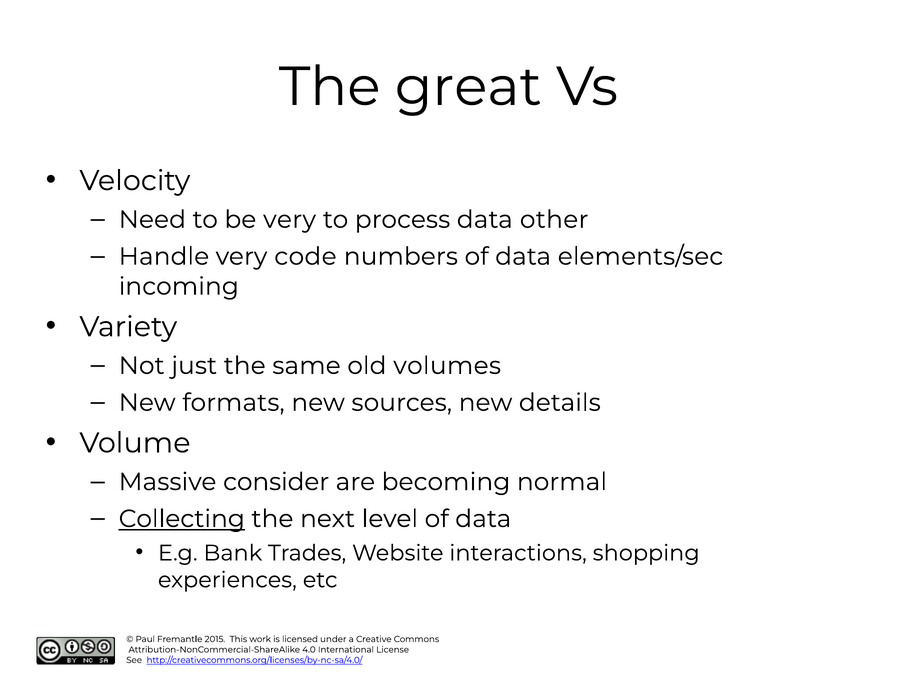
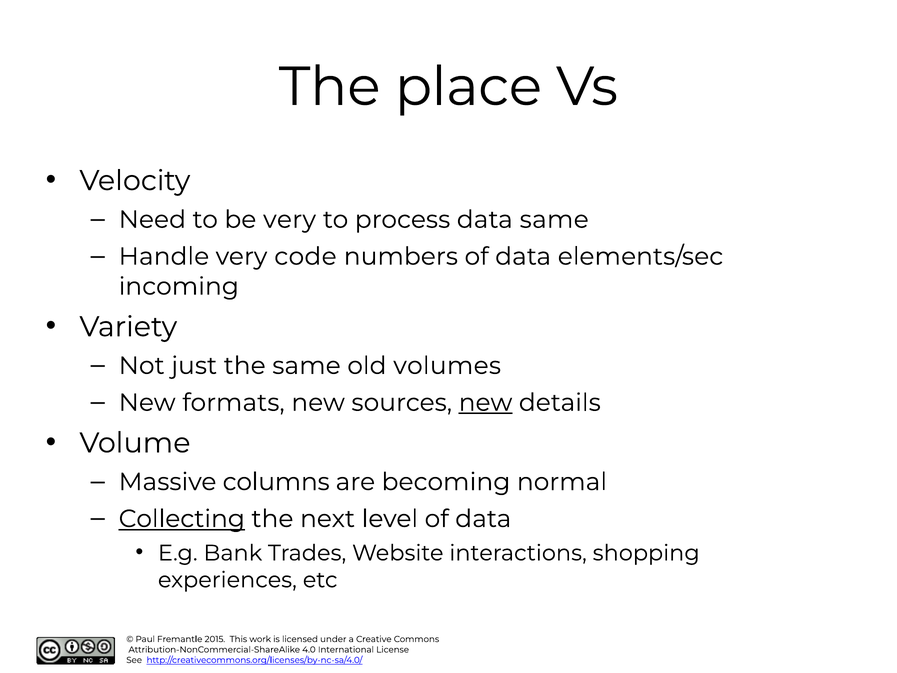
great: great -> place (468, 87)
data other: other -> same (554, 220)
new underline: none -> present (486, 402)
consider: consider -> columns (276, 482)
